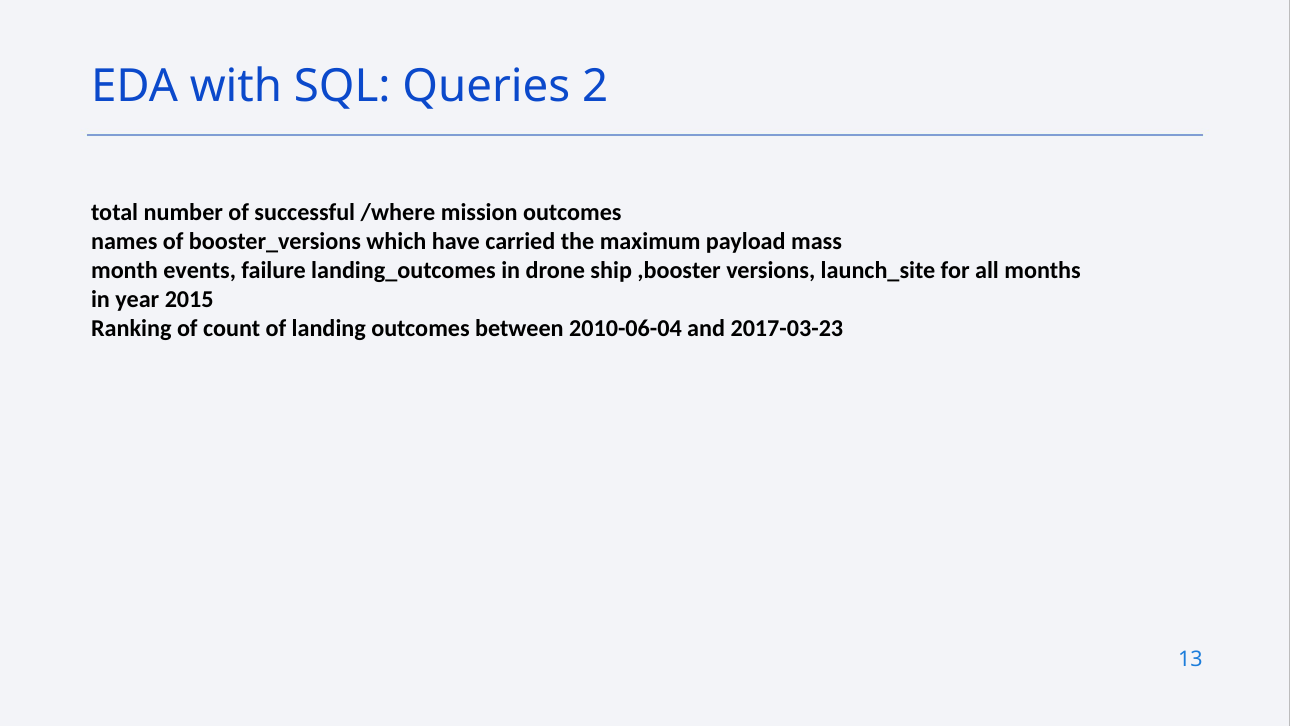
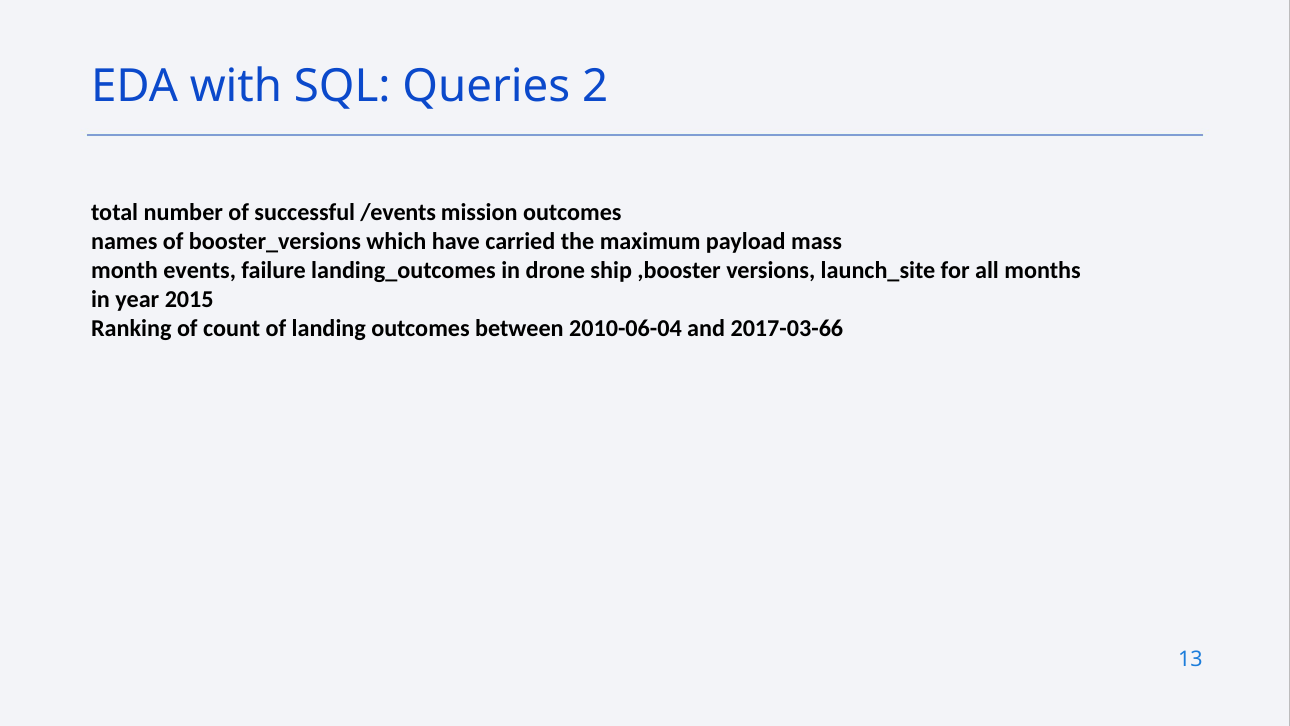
/where: /where -> /events (398, 212)
2017-03-23: 2017-03-23 -> 2017-03-66 (787, 328)
